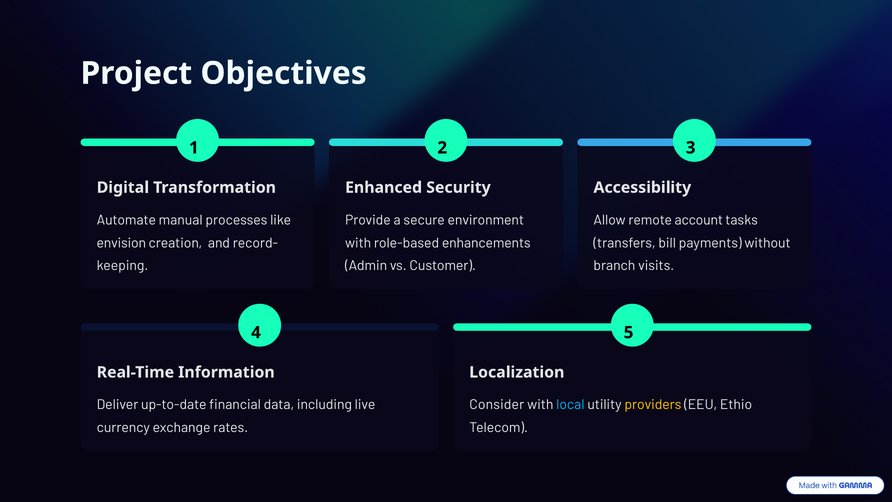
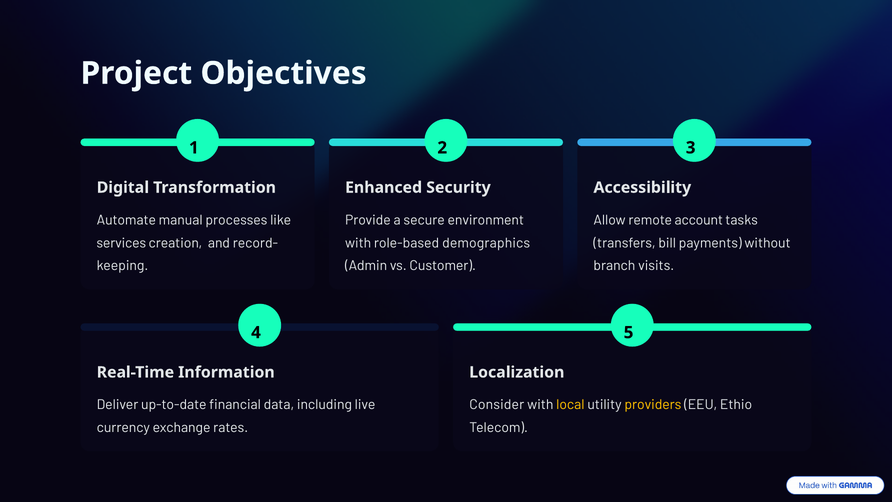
envision: envision -> services (121, 243)
enhancements: enhancements -> demographics (486, 243)
local colour: light blue -> yellow (570, 405)
